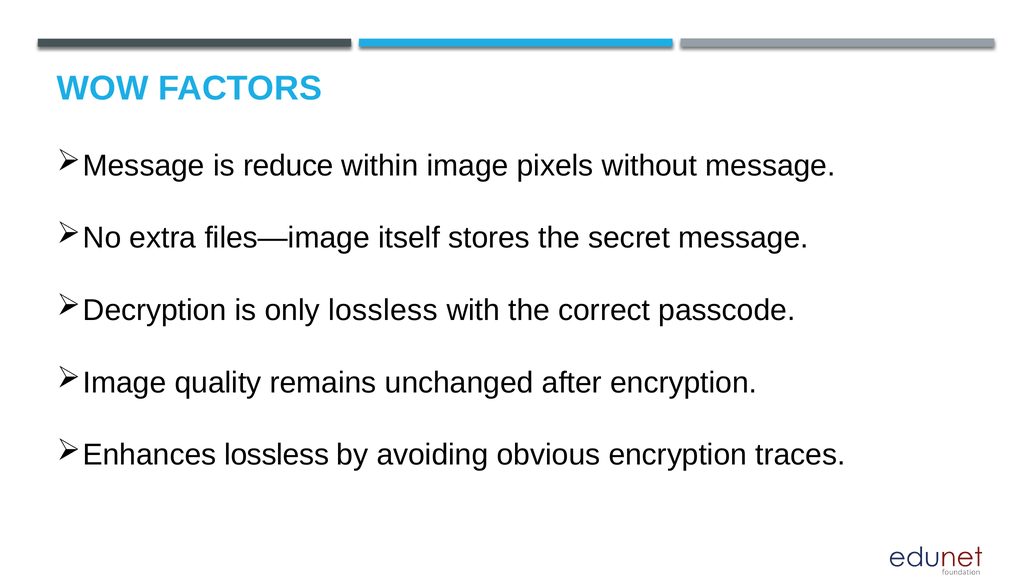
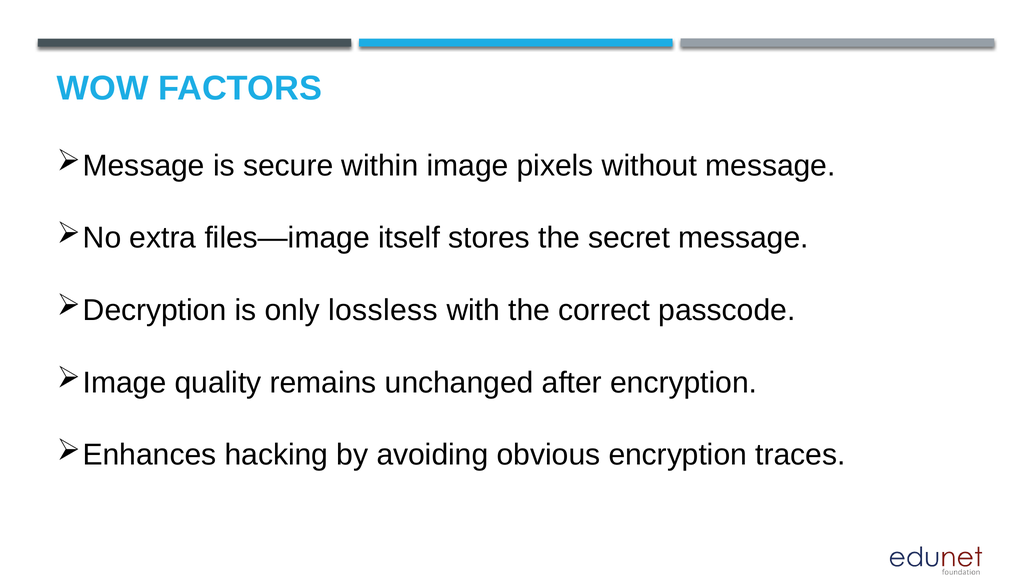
reduce: reduce -> secure (288, 166)
lossless: lossless -> hacking (276, 455)
